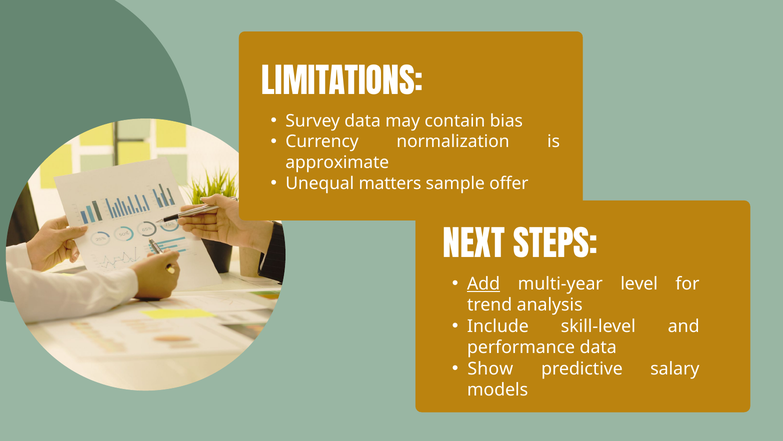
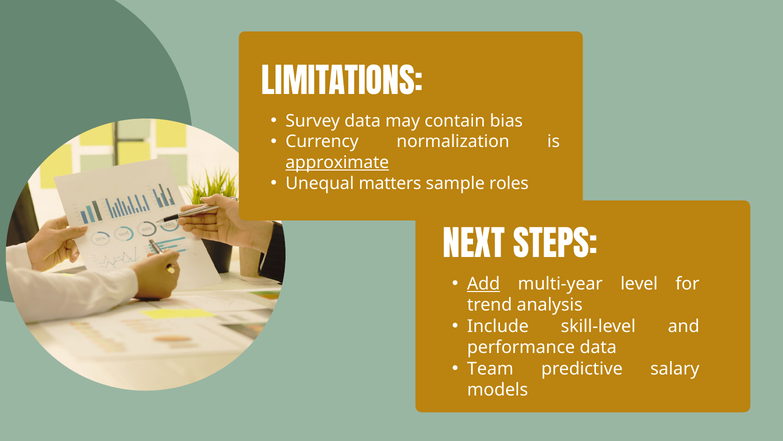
approximate underline: none -> present (337, 162)
offer: offer -> roles (509, 183)
Show: Show -> Team (490, 368)
